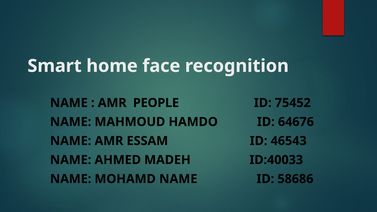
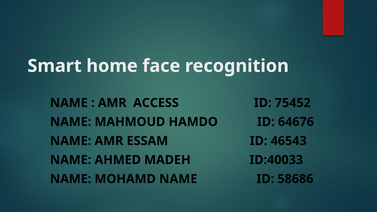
PEOPLE: PEOPLE -> ACCESS (156, 103)
